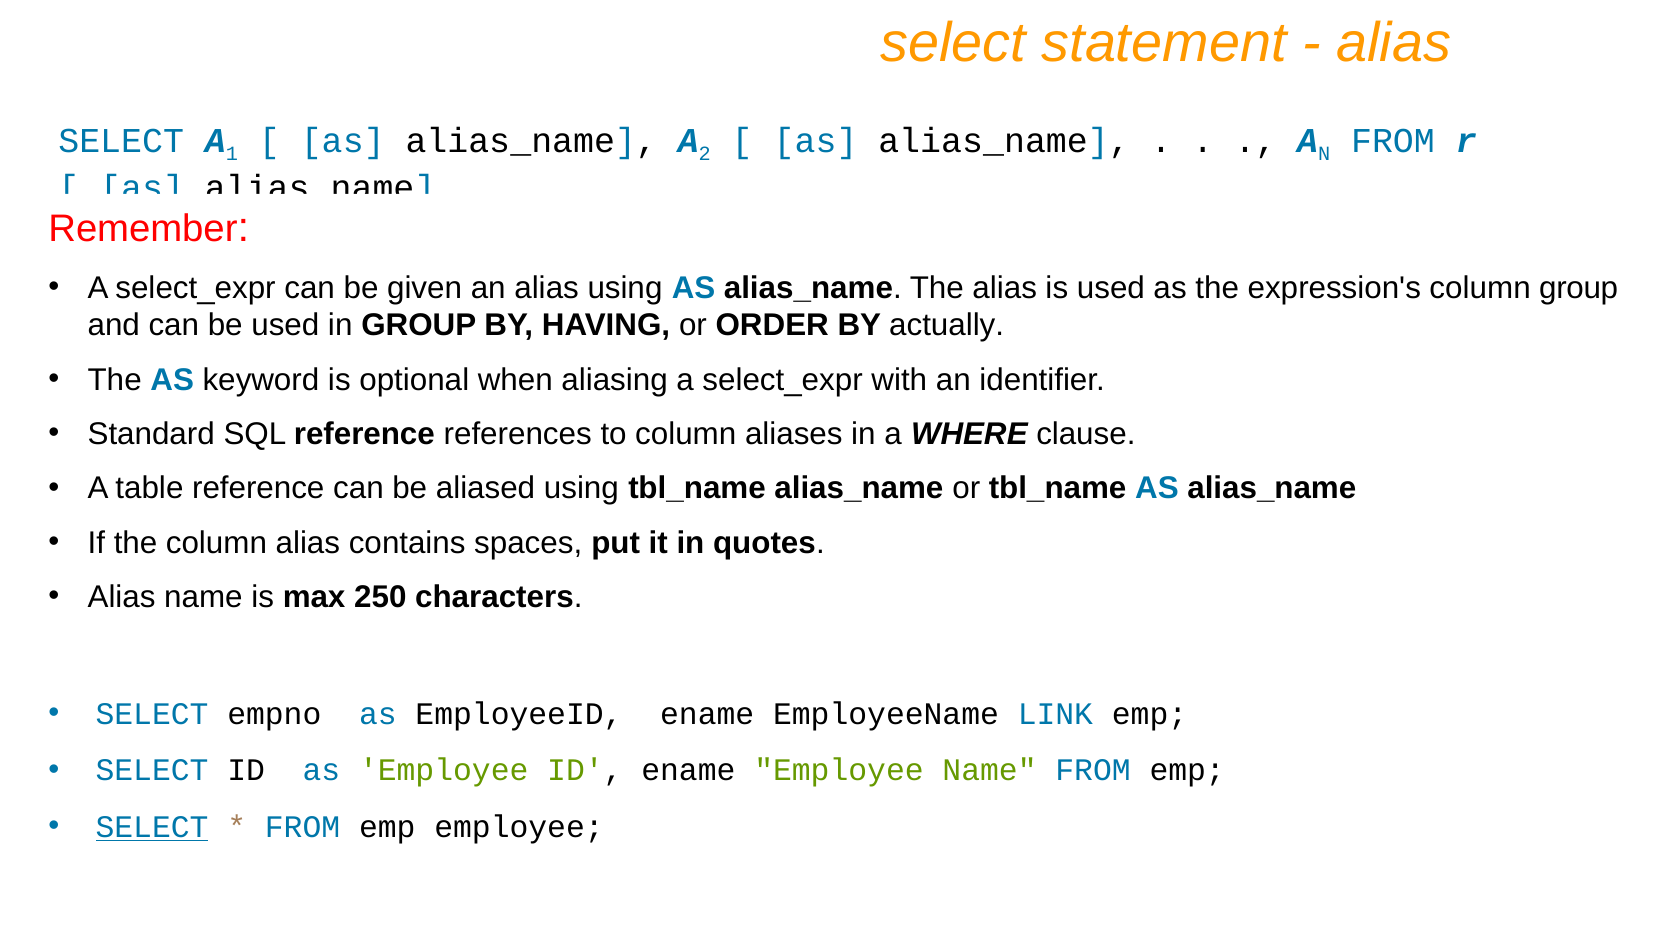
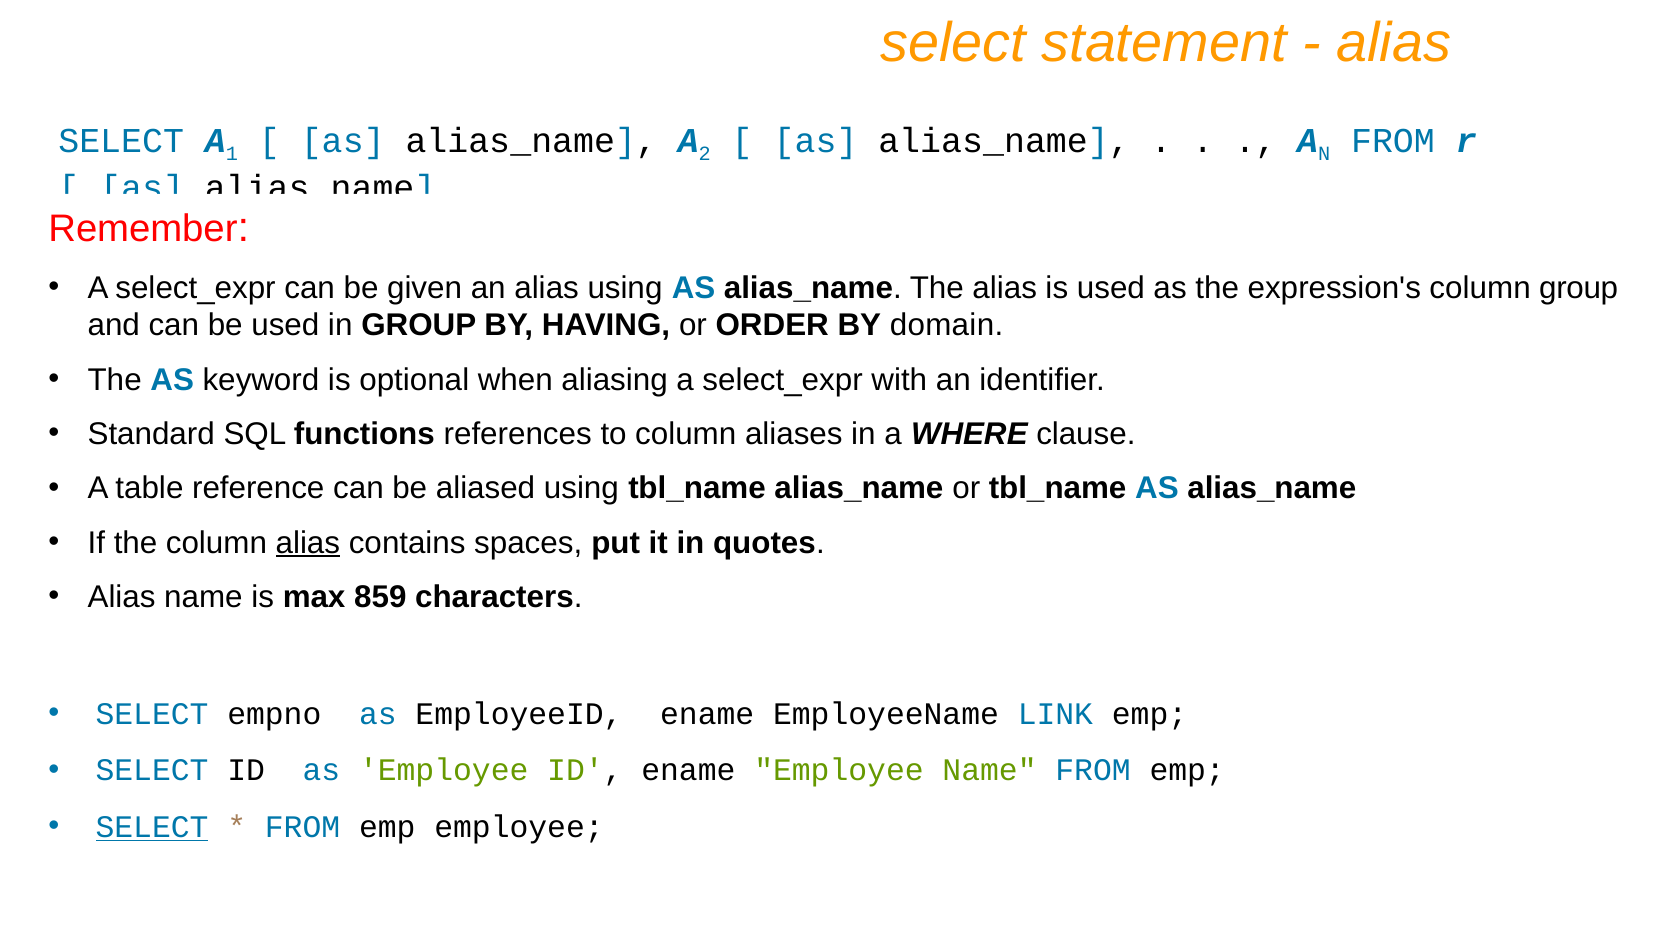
actually: actually -> domain (946, 326)
SQL reference: reference -> functions (364, 434)
alias underline: none -> present (308, 543)
250: 250 -> 859 (380, 597)
